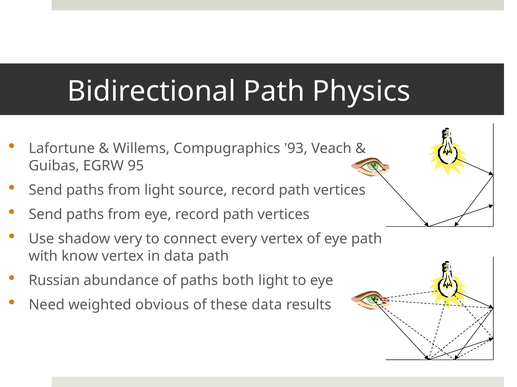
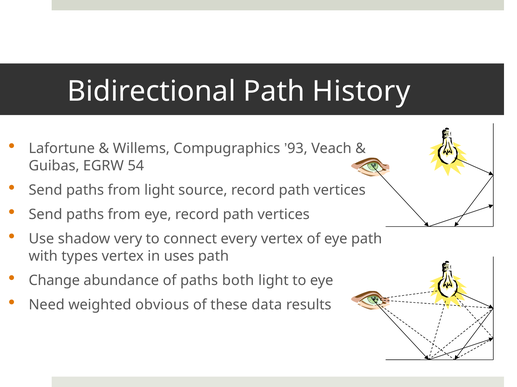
Physics: Physics -> History (361, 91)
95: 95 -> 54 (136, 166)
know: know -> types (80, 257)
in data: data -> uses (179, 257)
Russian: Russian -> Change (54, 281)
